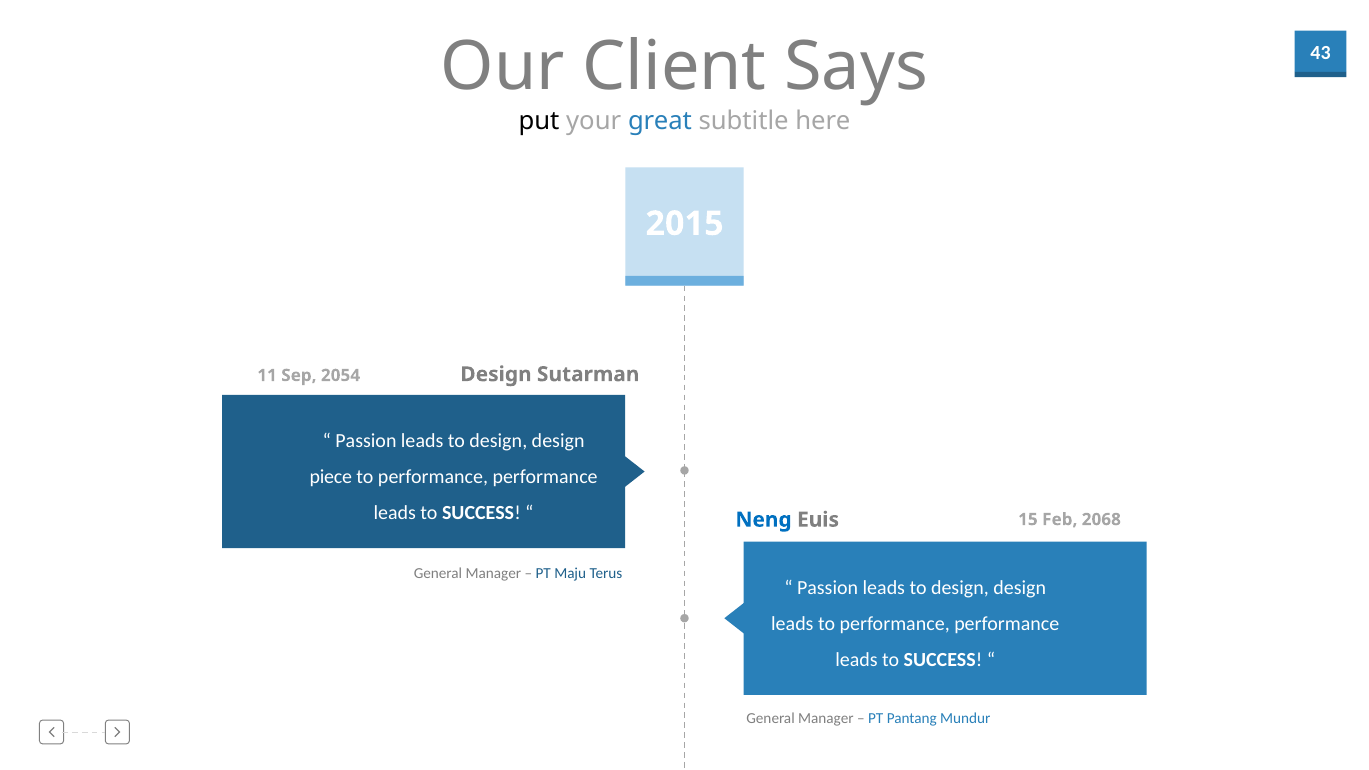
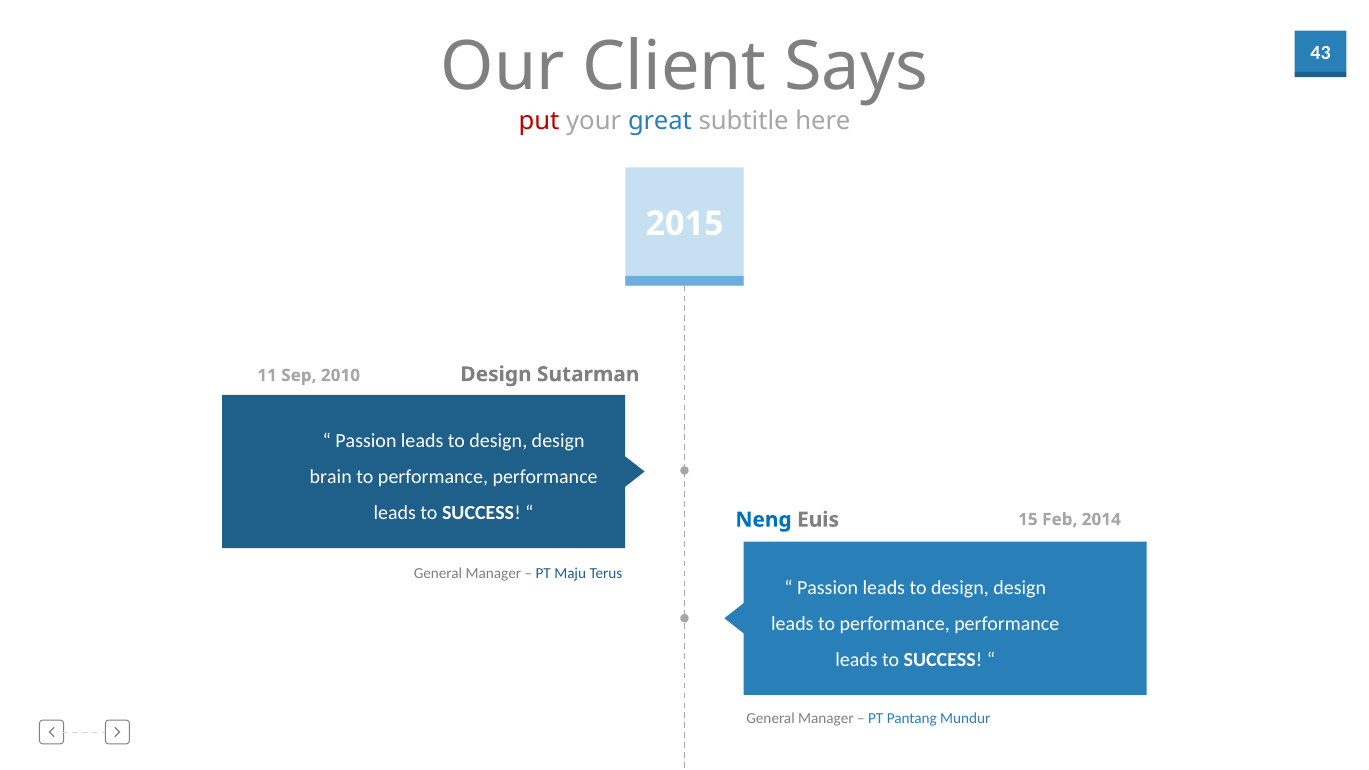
put colour: black -> red (539, 121)
2054: 2054 -> 2010 (340, 375)
piece: piece -> brain (331, 477)
2068: 2068 -> 2014 (1101, 520)
